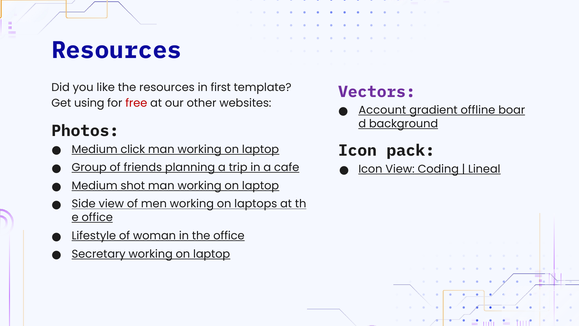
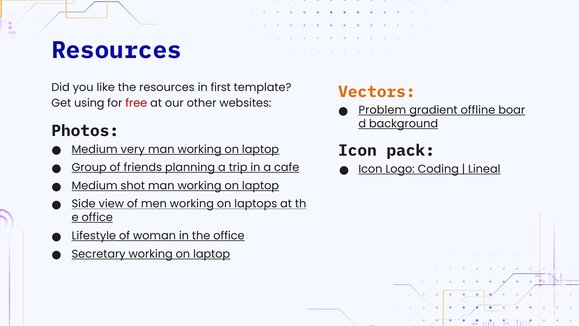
Vectors colour: purple -> orange (377, 92)
Account: Account -> Problem (382, 110)
click: click -> very (133, 149)
Icon View: View -> Logo (400, 169)
